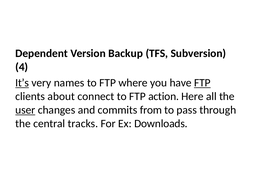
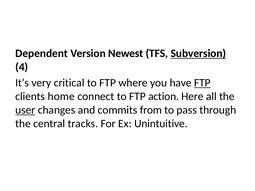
Backup: Backup -> Newest (126, 53)
Subversion underline: none -> present (198, 53)
It’s underline: present -> none (22, 83)
names: names -> critical (69, 83)
about: about -> home (61, 97)
Downloads: Downloads -> Unintuitive (161, 124)
